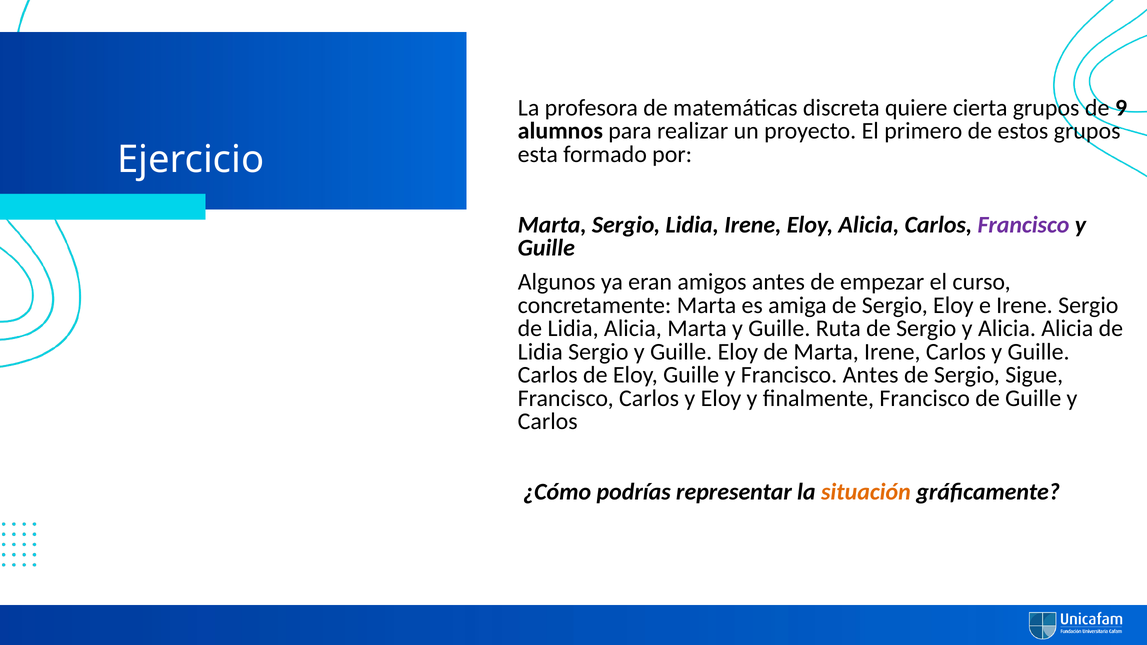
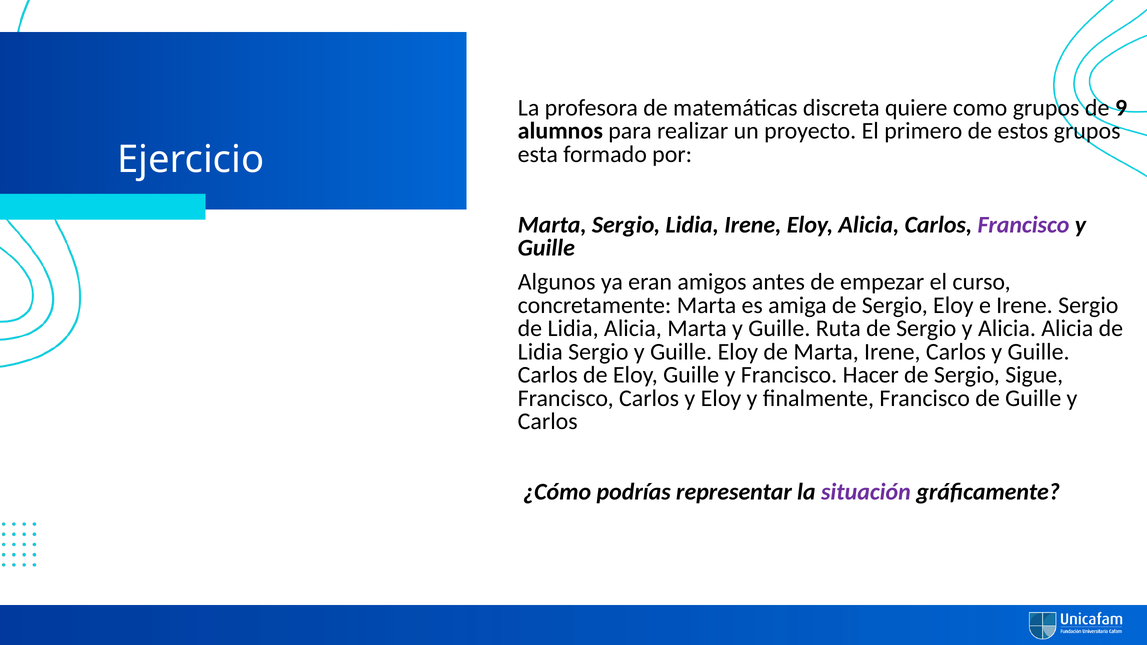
cierta: cierta -> como (980, 108)
Francisco Antes: Antes -> Hacer (871, 375)
situación colour: orange -> purple (866, 492)
